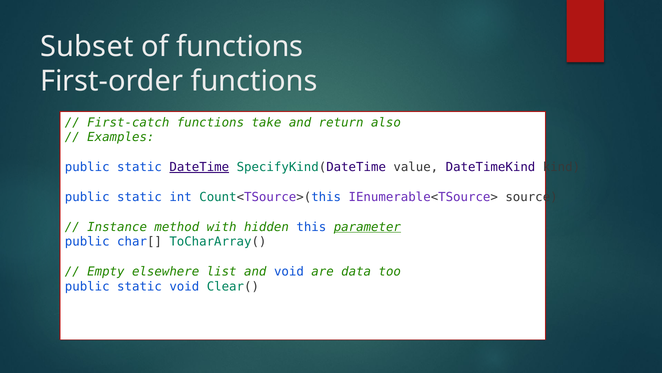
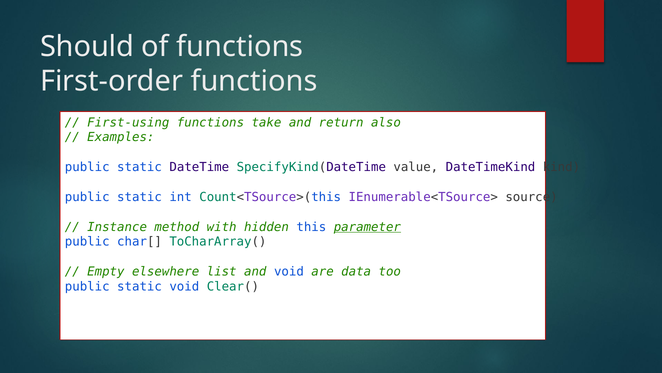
Subset: Subset -> Should (87, 46)
First-catch: First-catch -> First-using (128, 122)
DateTime underline: present -> none (199, 167)
